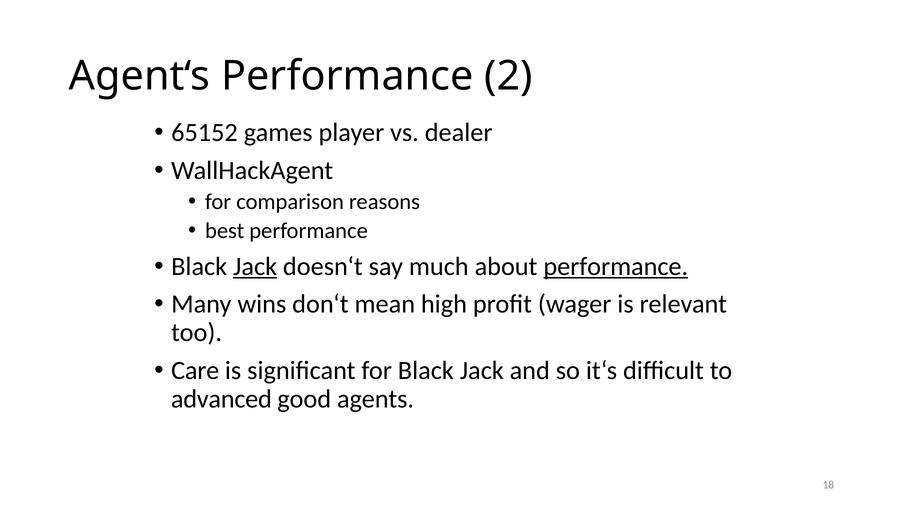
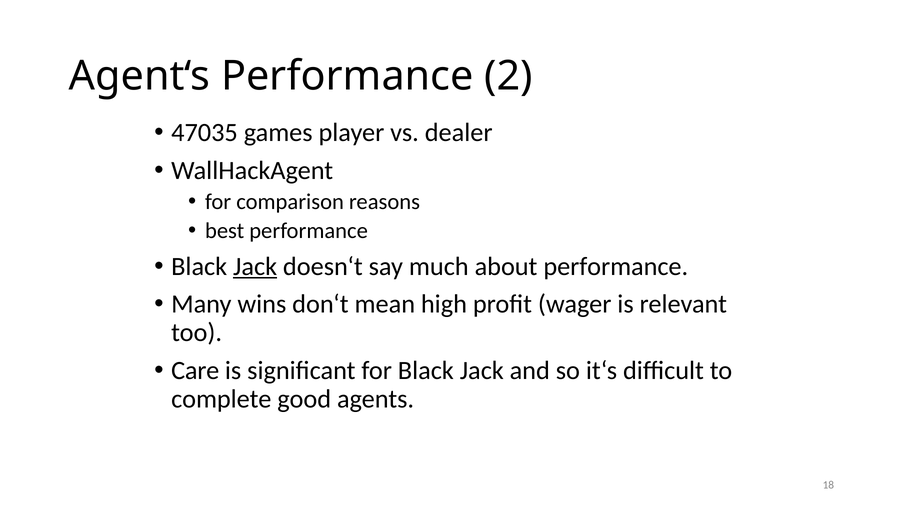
65152: 65152 -> 47035 (205, 133)
performance underline: present -> none (616, 266)
advanced: advanced -> complete (221, 399)
